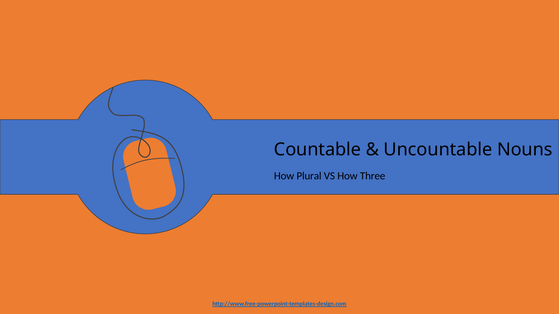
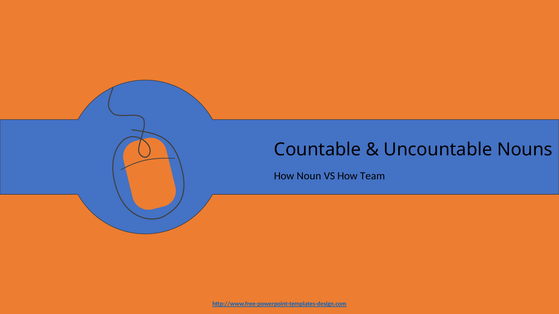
Plural: Plural -> Noun (309, 176)
Three: Three -> Team (373, 176)
